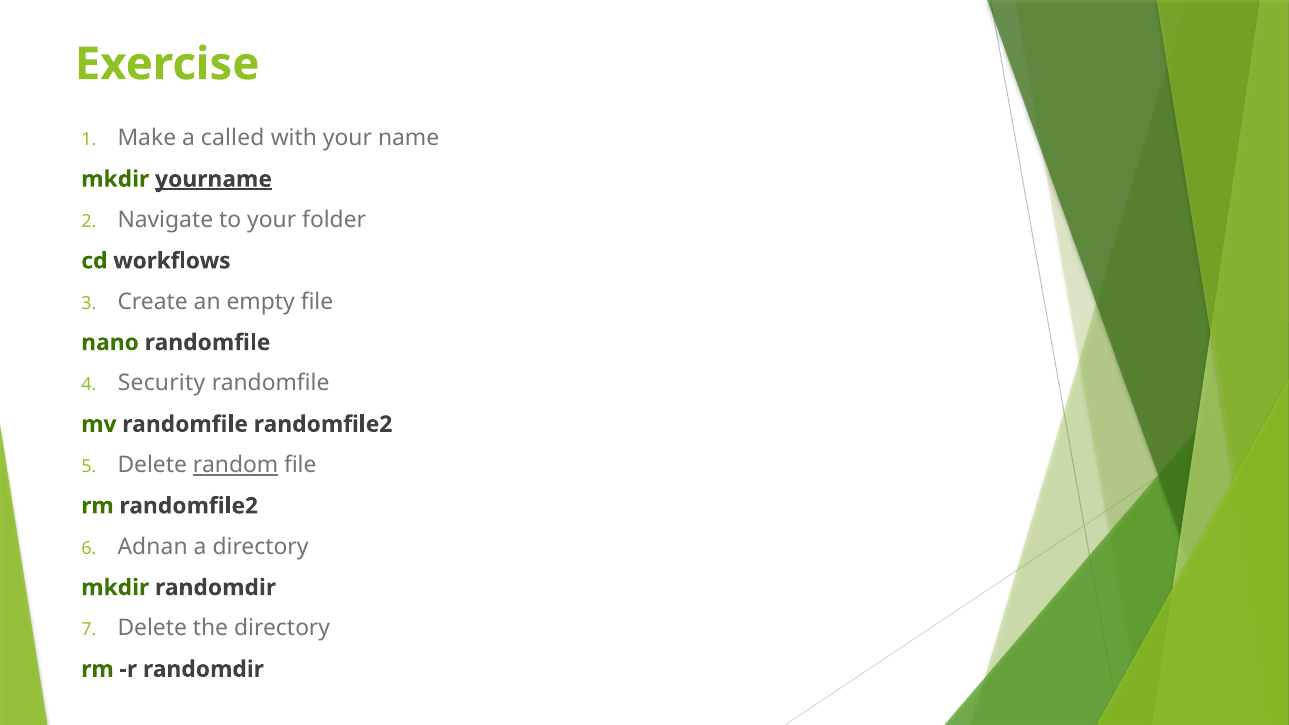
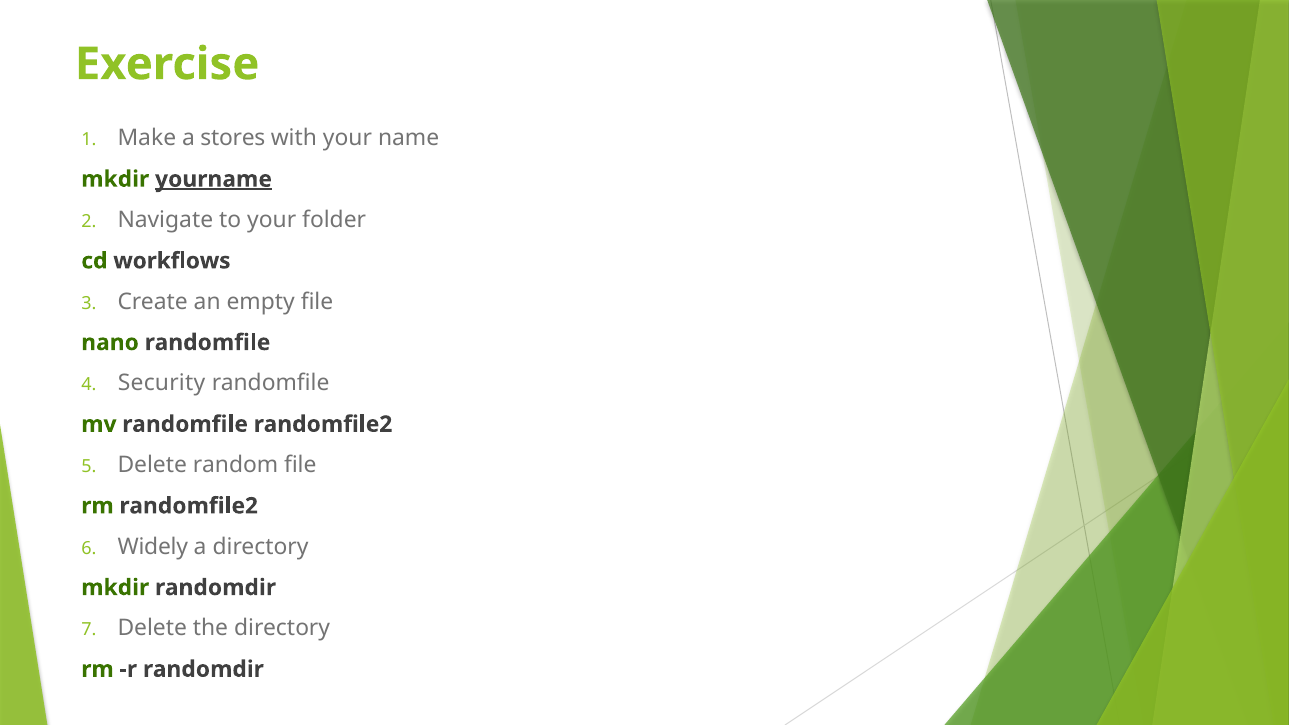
called: called -> stores (233, 138)
random underline: present -> none (236, 465)
Adnan: Adnan -> Widely (153, 547)
